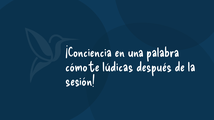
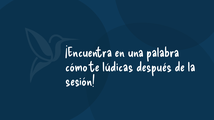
¡Conciencia: ¡Conciencia -> ¡Encuentra (89, 53)
